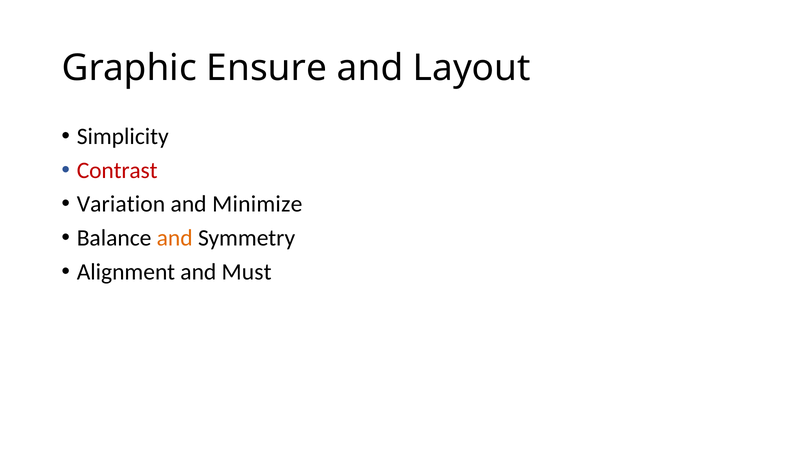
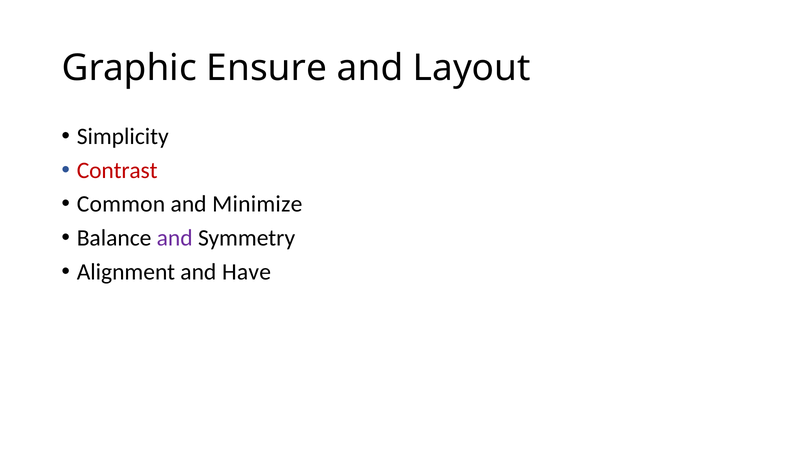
Variation: Variation -> Common (121, 204)
and colour: orange -> purple (175, 238)
Must: Must -> Have (247, 272)
